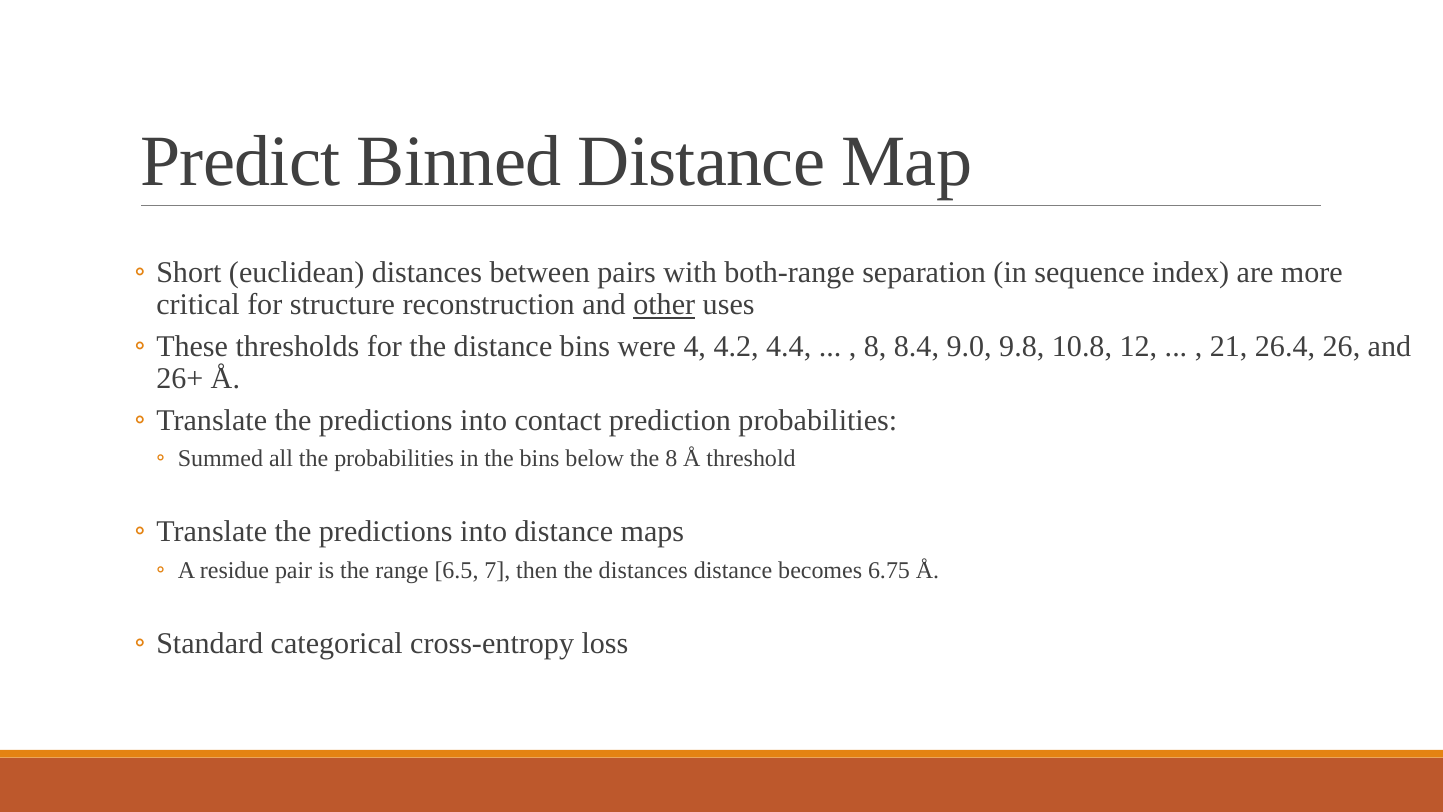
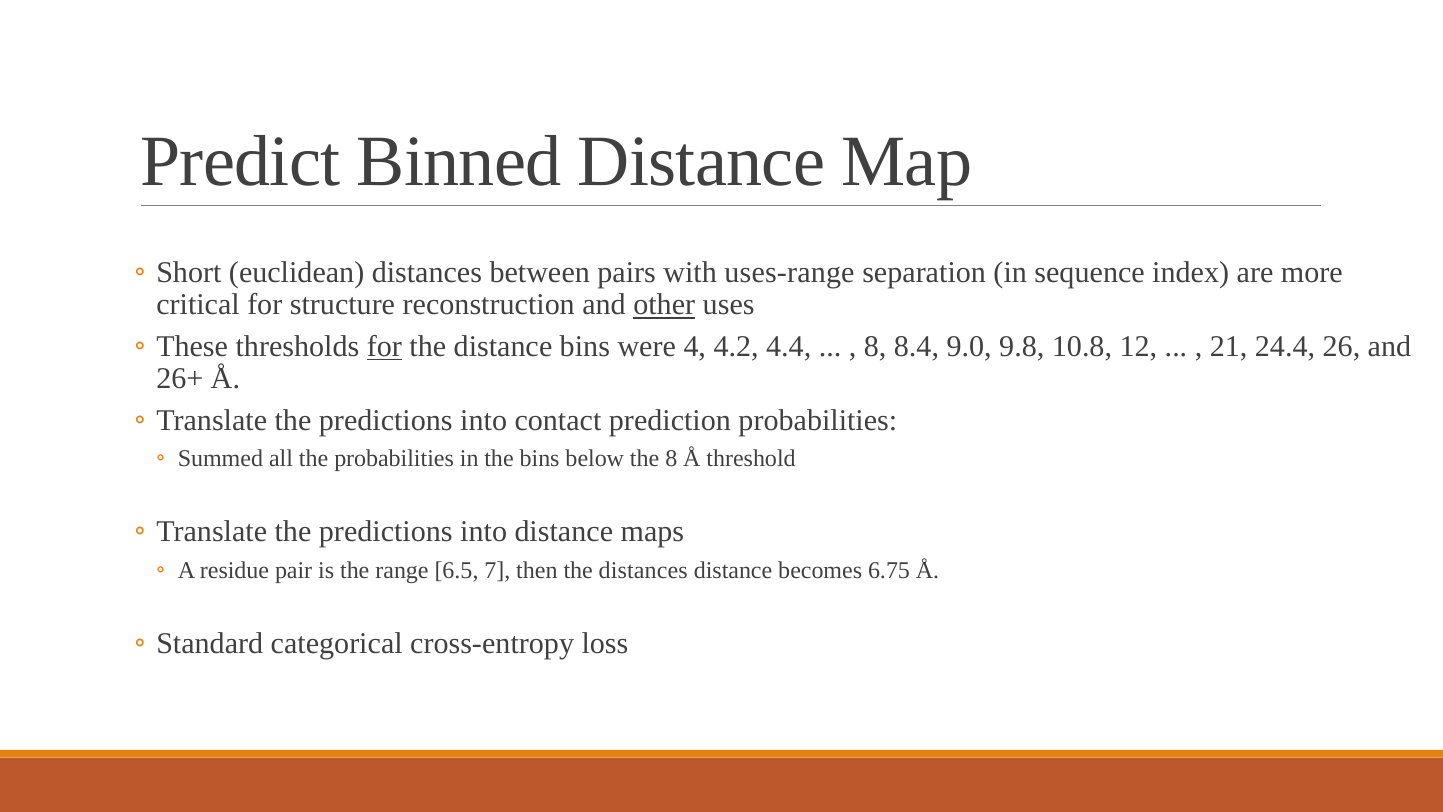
both-range: both-range -> uses-range (789, 272)
for underline: none -> present (384, 346)
26.4: 26.4 -> 24.4 (1285, 346)
